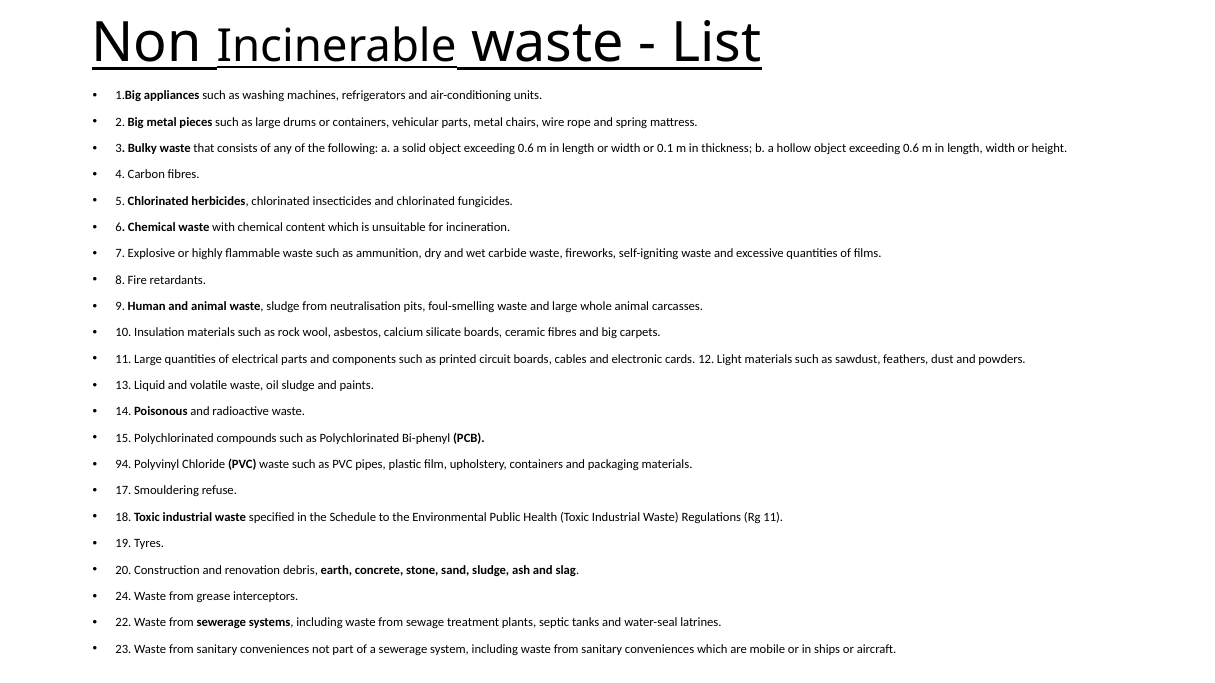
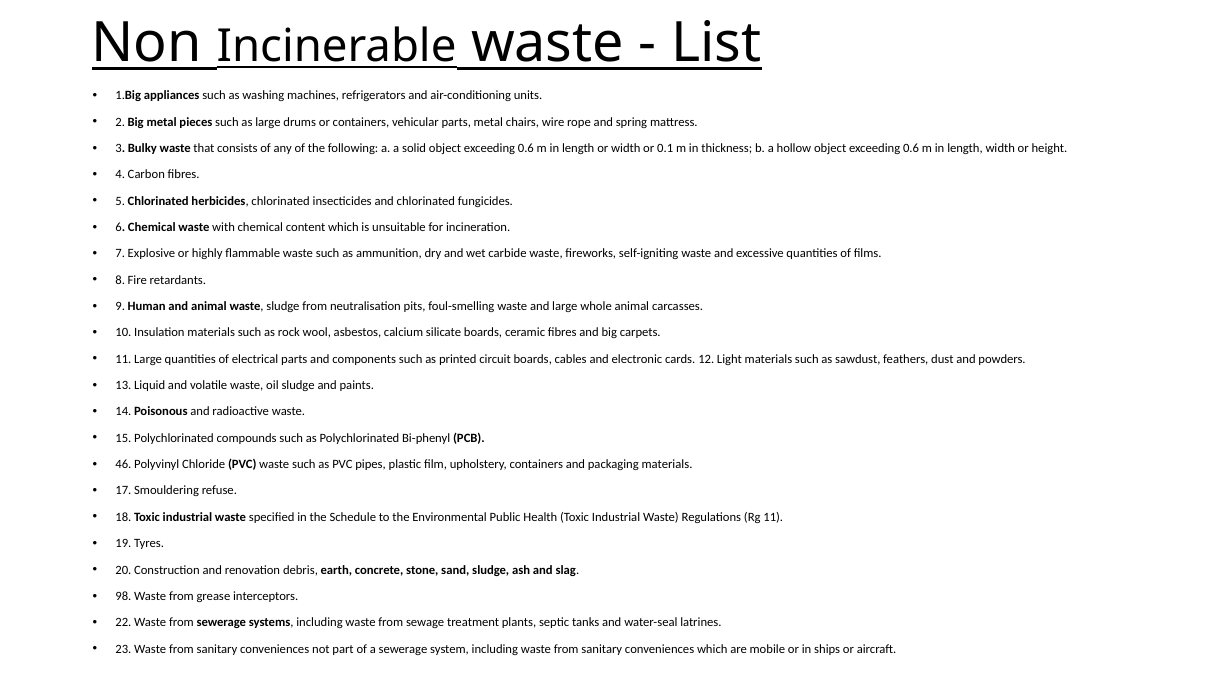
94: 94 -> 46 (123, 465)
24: 24 -> 98 (123, 597)
